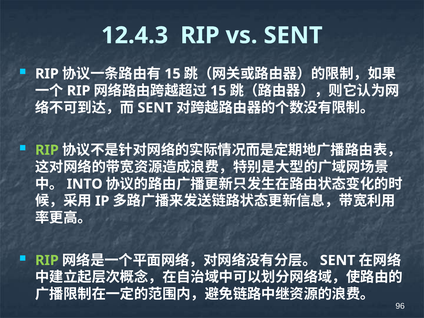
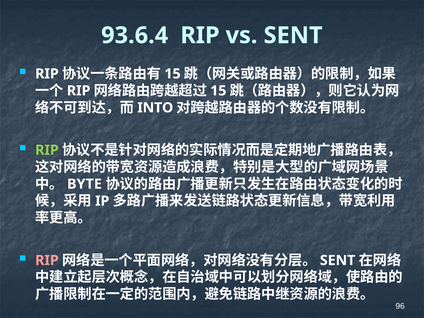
12.4.3: 12.4.3 -> 93.6.4 (135, 35)
SENT: SENT -> INTO (155, 108)
INTO: INTO -> BYTE (84, 184)
RIP colour: light green -> pink (47, 260)
